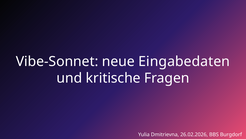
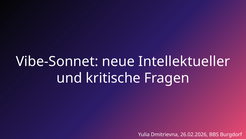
Eingabedaten: Eingabedaten -> Intellektueller (184, 61)
